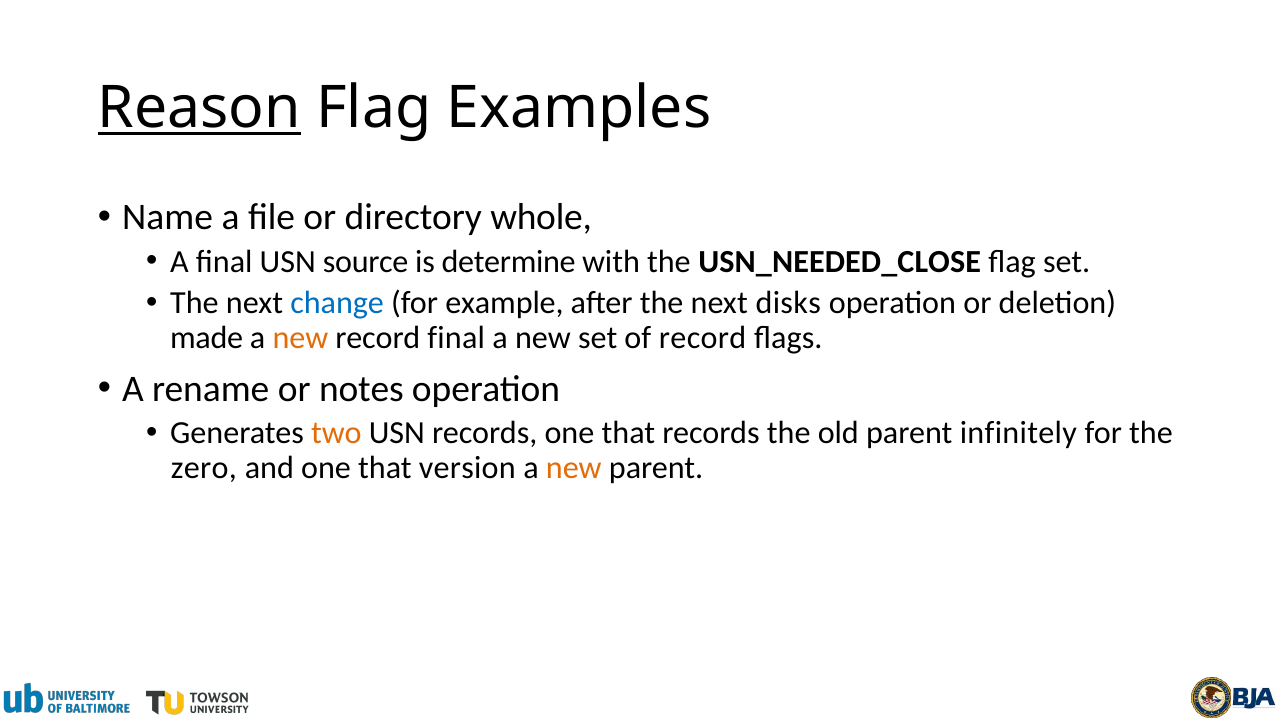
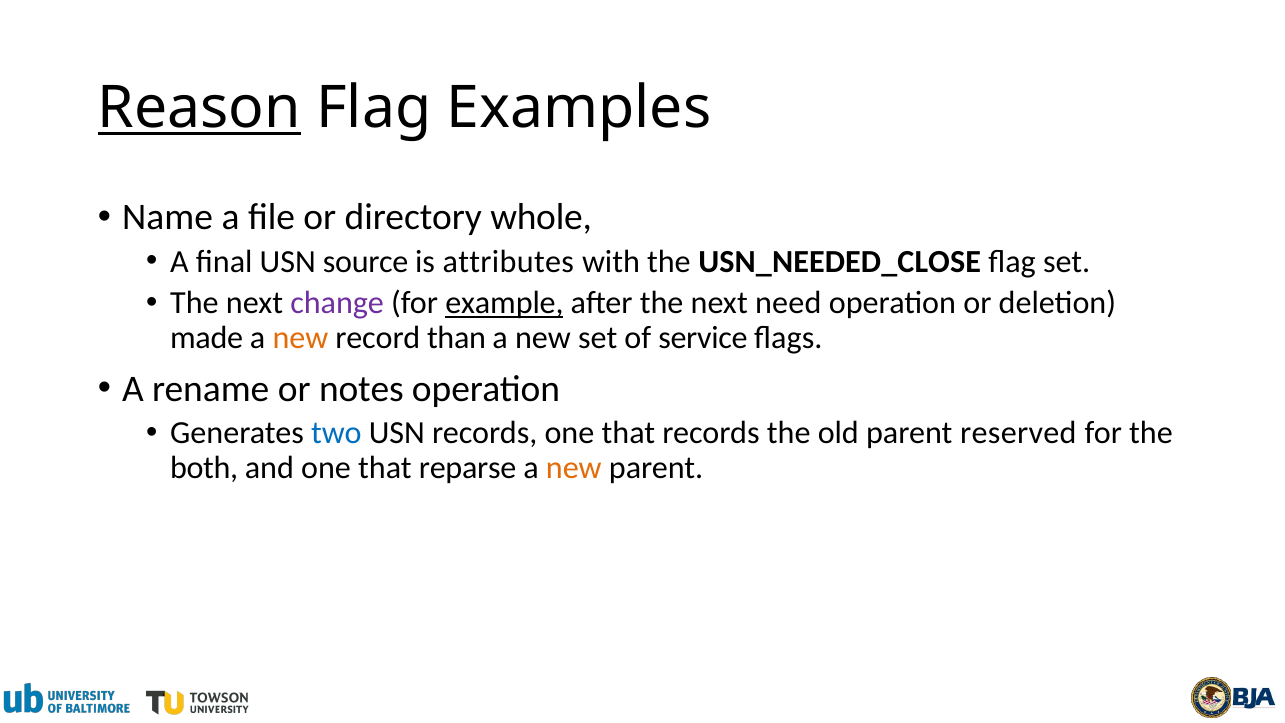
determine: determine -> attributes (508, 262)
change colour: blue -> purple (337, 303)
example underline: none -> present (504, 303)
disks: disks -> need (788, 303)
record final: final -> than (456, 338)
of record: record -> service (703, 338)
two colour: orange -> blue (336, 433)
infinitely: infinitely -> reserved (1018, 433)
zero: zero -> both (204, 468)
version: version -> reparse (468, 468)
